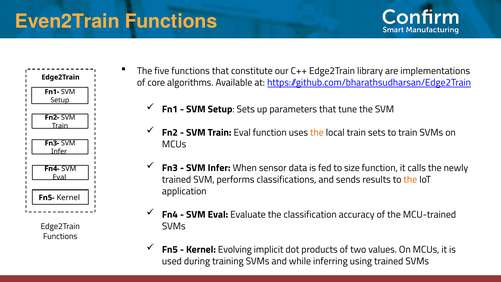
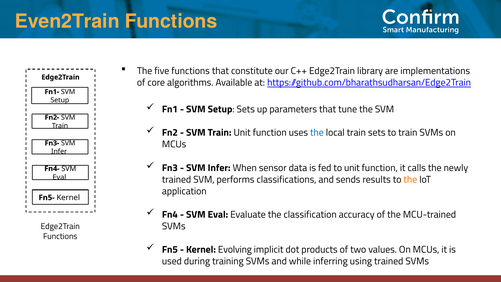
Train Eval: Eval -> Unit (242, 133)
the colour: orange -> blue (317, 133)
to size: size -> unit (352, 168)
